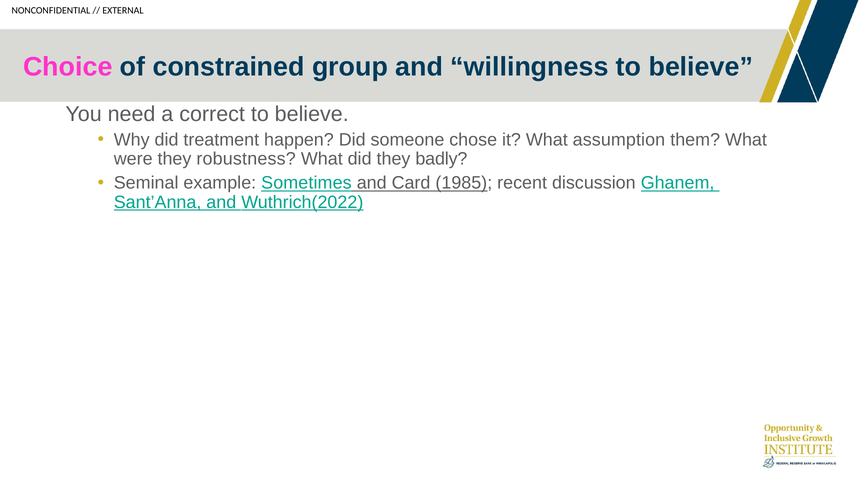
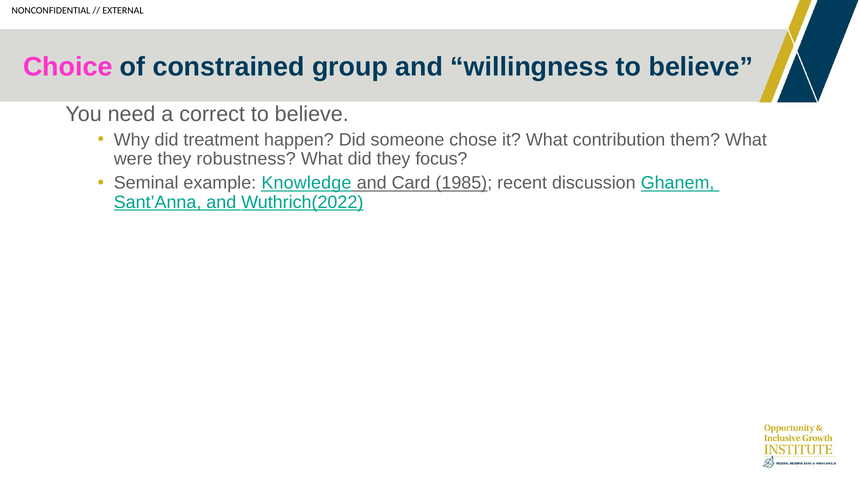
assumption: assumption -> contribution (619, 140)
badly: badly -> focus (441, 159)
Sometimes: Sometimes -> Knowledge (306, 183)
